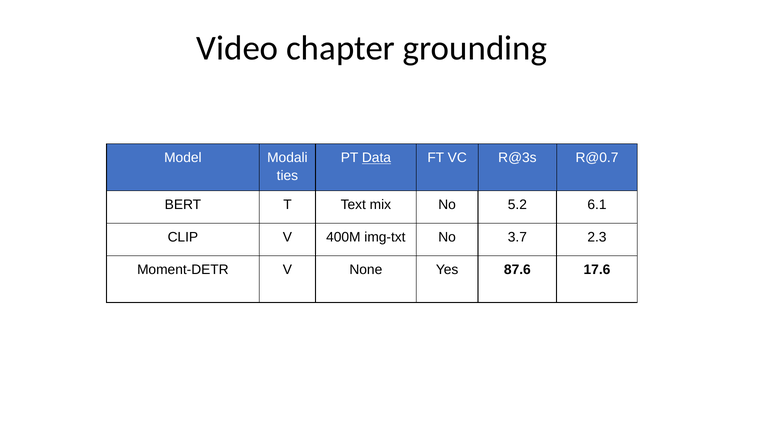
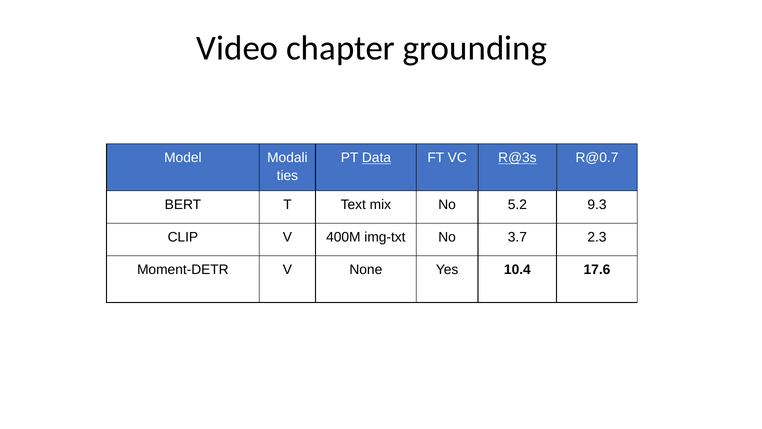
R@3s underline: none -> present (517, 158)
6.1: 6.1 -> 9.3 (597, 204)
87.6: 87.6 -> 10.4 (517, 269)
